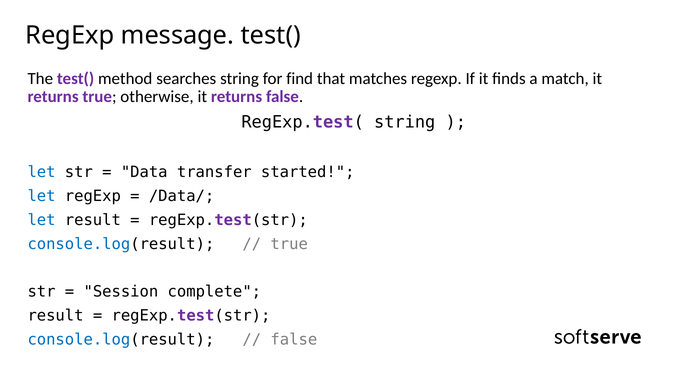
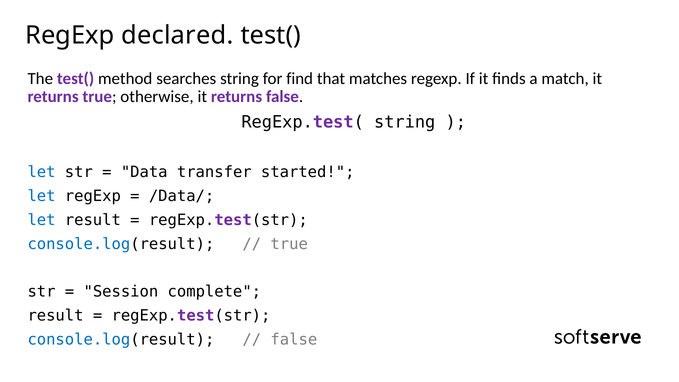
message: message -> declared (177, 35)
